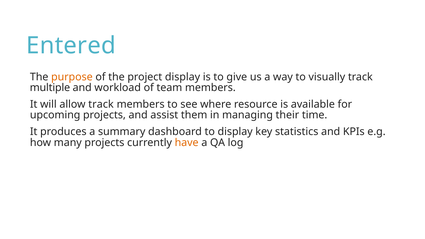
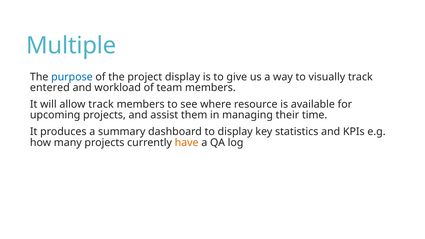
Entered: Entered -> Multiple (71, 46)
purpose colour: orange -> blue (72, 77)
multiple: multiple -> entered (50, 88)
